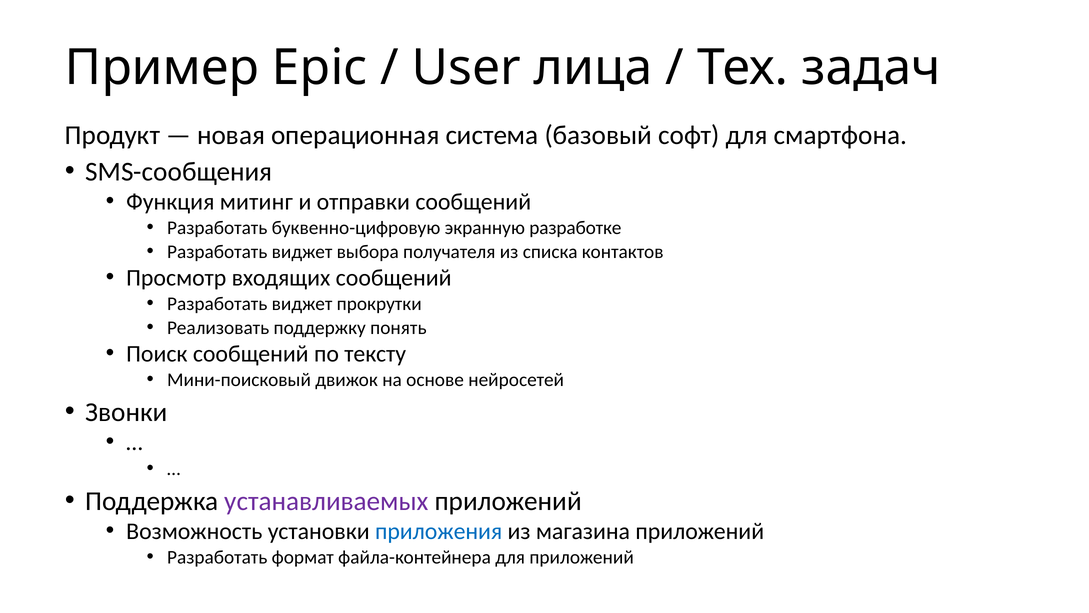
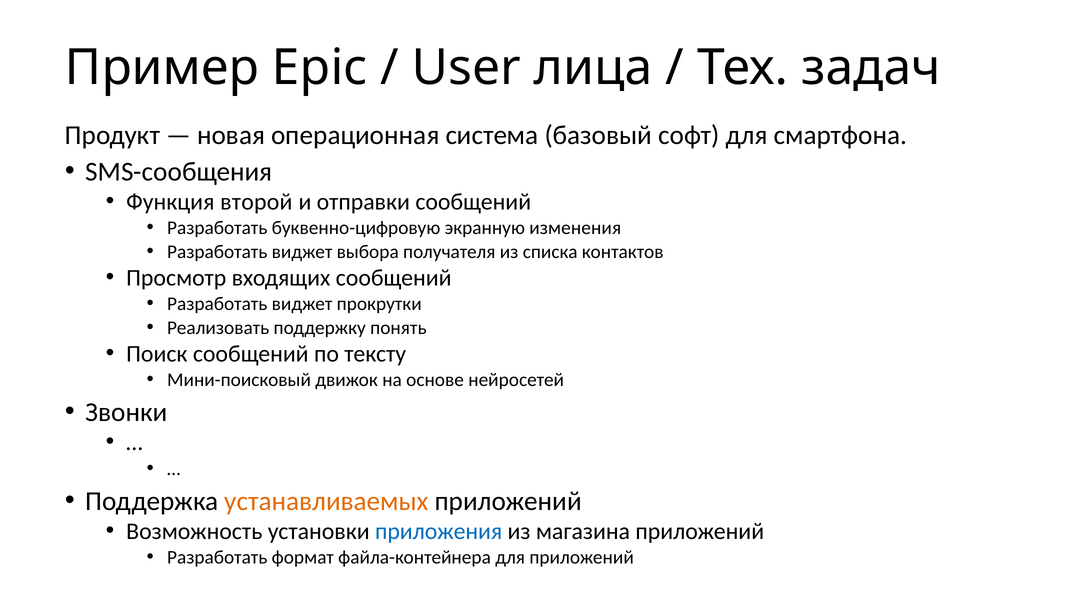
митинг: митинг -> второй (256, 202)
разработке: разработке -> изменения (575, 228)
устанавливаемых colour: purple -> orange (327, 501)
